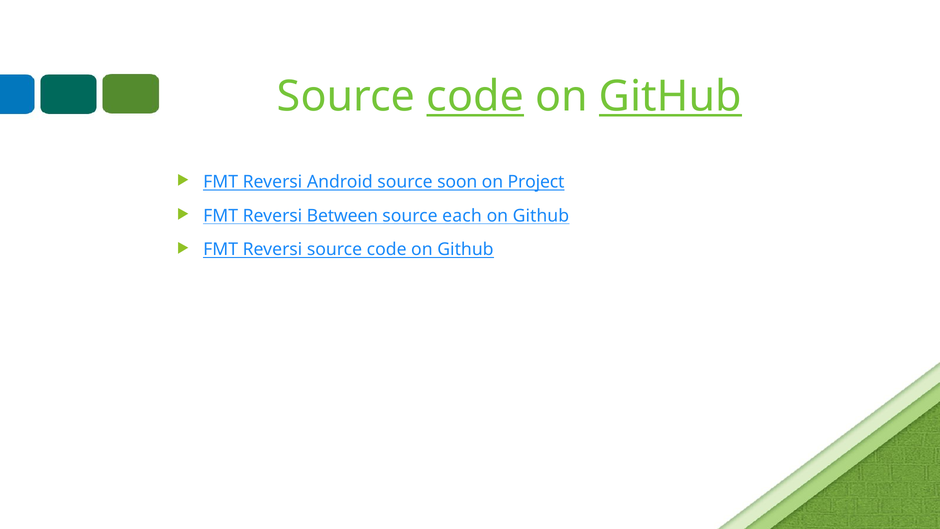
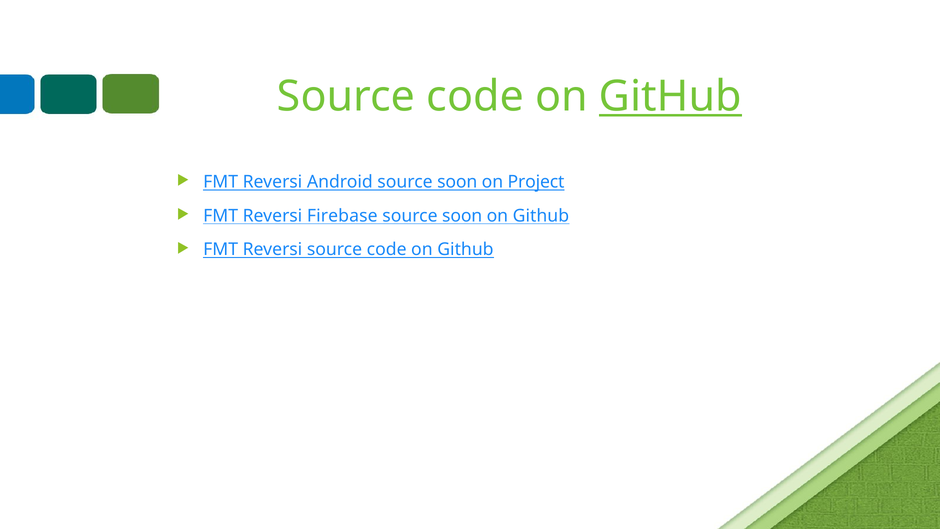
code underline: present -> none (475, 96)
Between: Between -> Firebase (342, 216)
each: each -> soon (462, 216)
